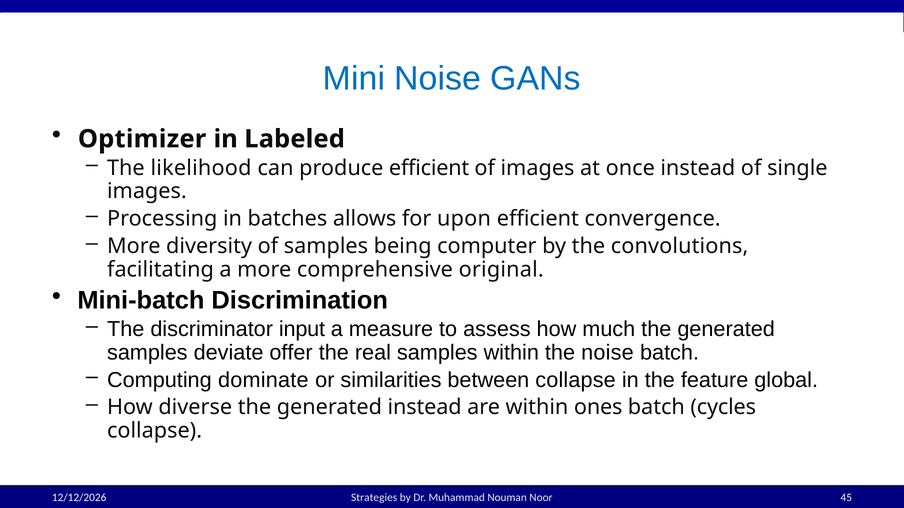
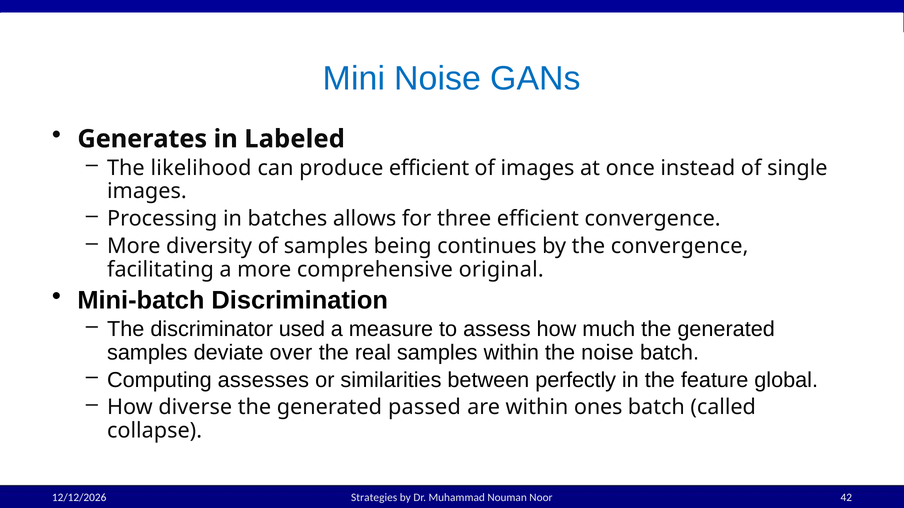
Optimizer: Optimizer -> Generates (142, 139)
upon: upon -> three (464, 219)
computer: computer -> continues (487, 246)
the convolutions: convolutions -> convergence (680, 246)
input: input -> used (302, 329)
offer: offer -> over (291, 353)
dominate: dominate -> assesses (263, 380)
between collapse: collapse -> perfectly (576, 380)
generated instead: instead -> passed (424, 408)
cycles: cycles -> called (723, 408)
45: 45 -> 42 (846, 498)
